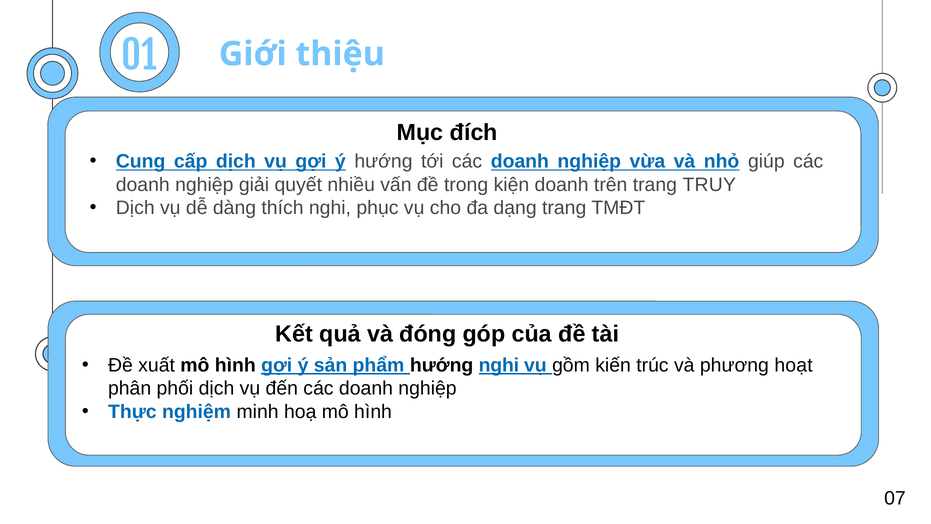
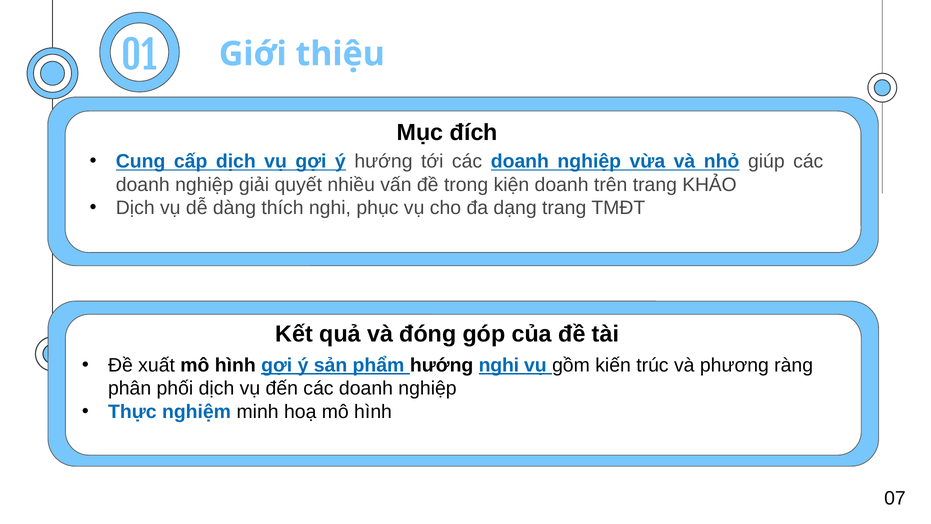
TRUY: TRUY -> KHẢO (709, 185)
hoạt: hoạt -> ràng (794, 365)
